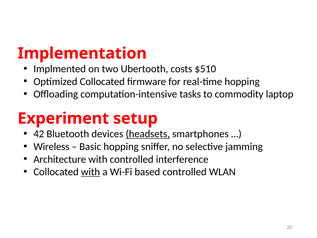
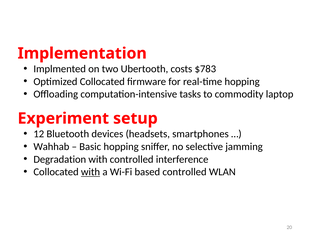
$510: $510 -> $783 (205, 69)
42: 42 -> 12 (39, 134)
headsets underline: present -> none (148, 134)
Wireless: Wireless -> Wahhab (51, 146)
Architecture: Architecture -> Degradation (60, 159)
